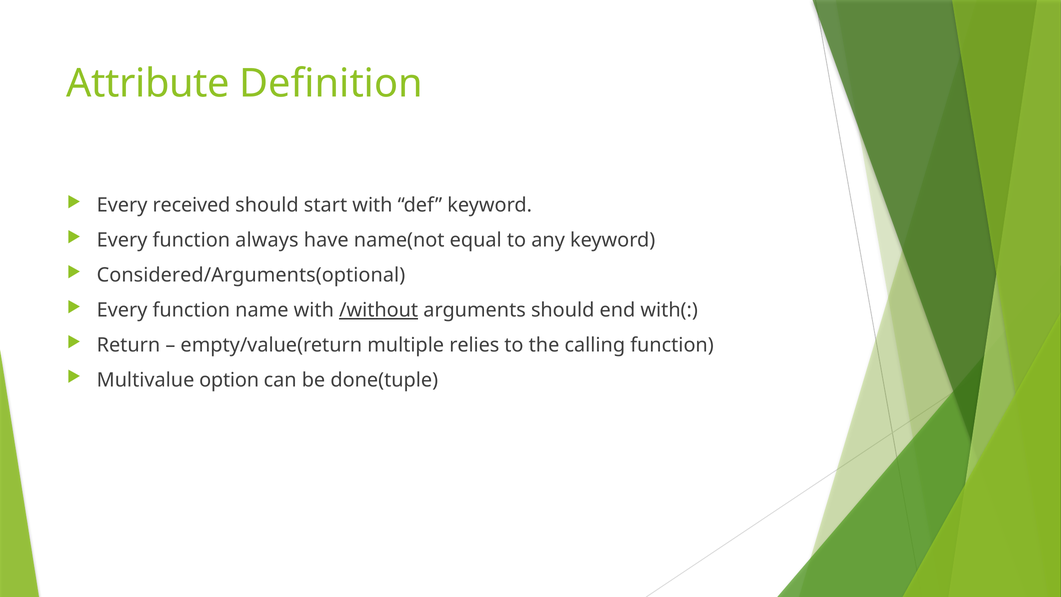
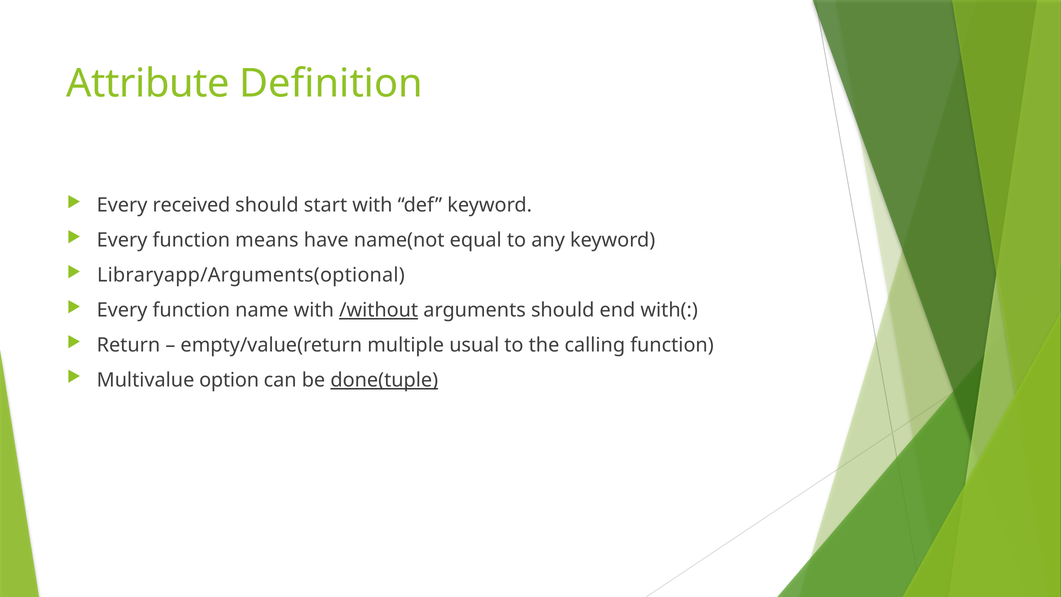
always: always -> means (267, 240)
Considered/Arguments(optional: Considered/Arguments(optional -> Libraryapp/Arguments(optional (251, 275)
relies: relies -> usual (474, 345)
done(tuple underline: none -> present (384, 380)
